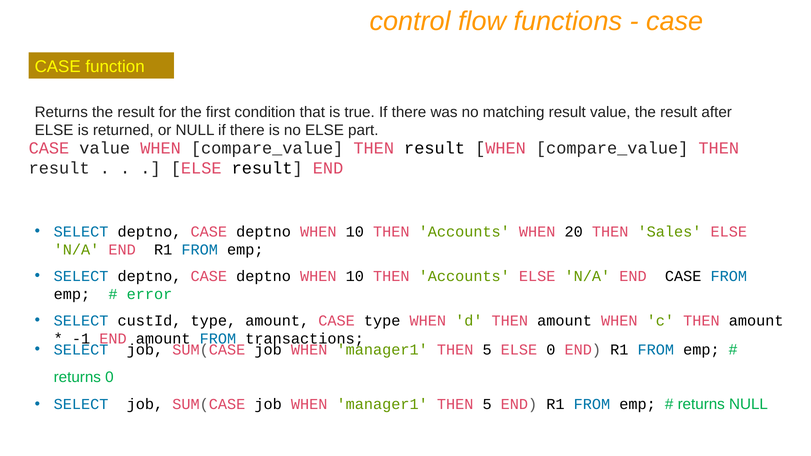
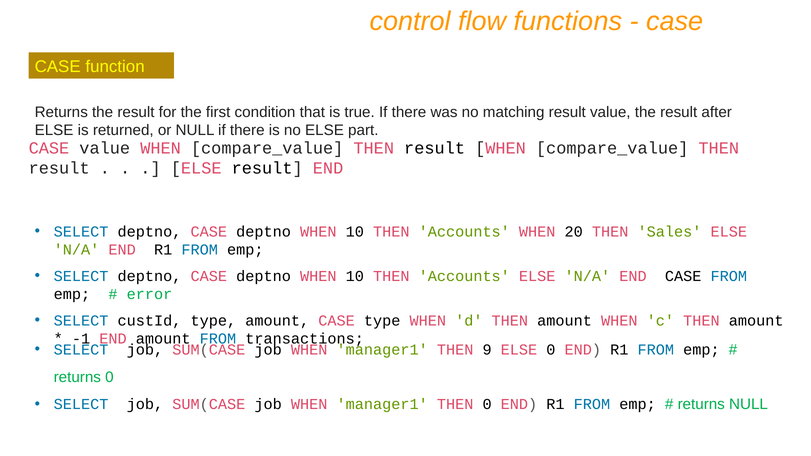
5: 5 -> 9 (487, 350)
5: 5 -> 0 (487, 405)
